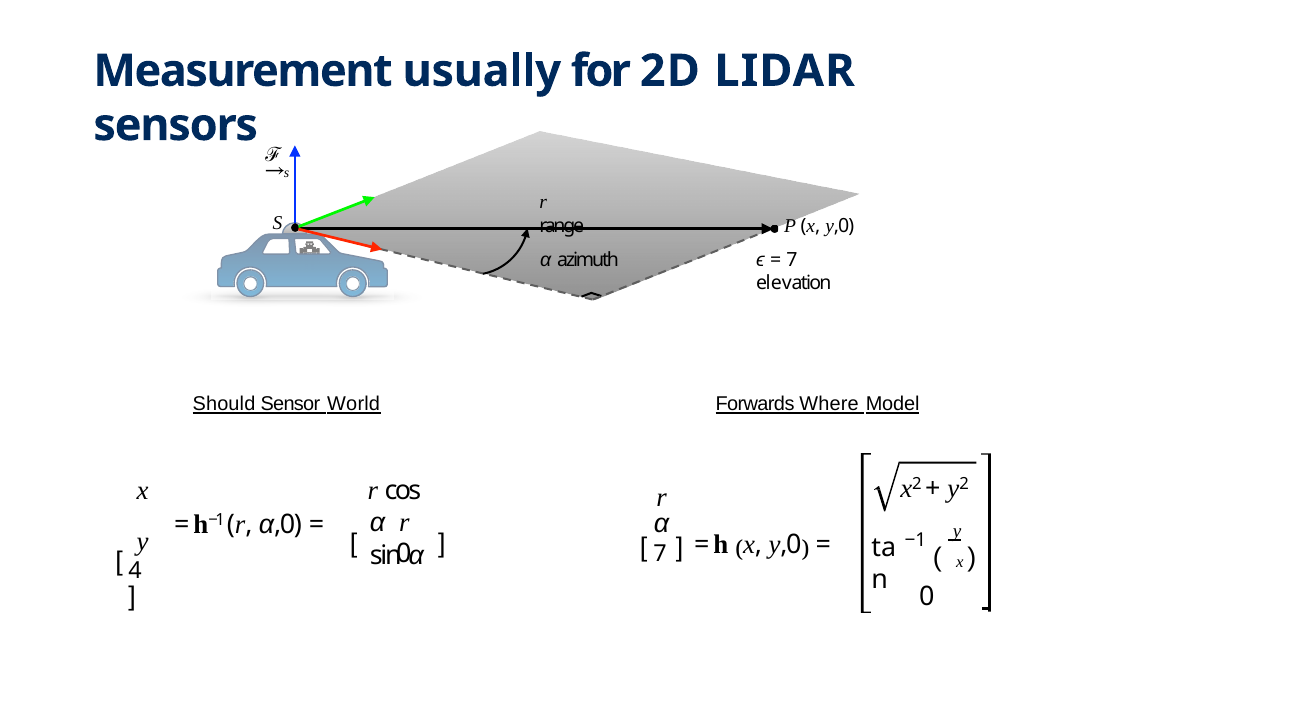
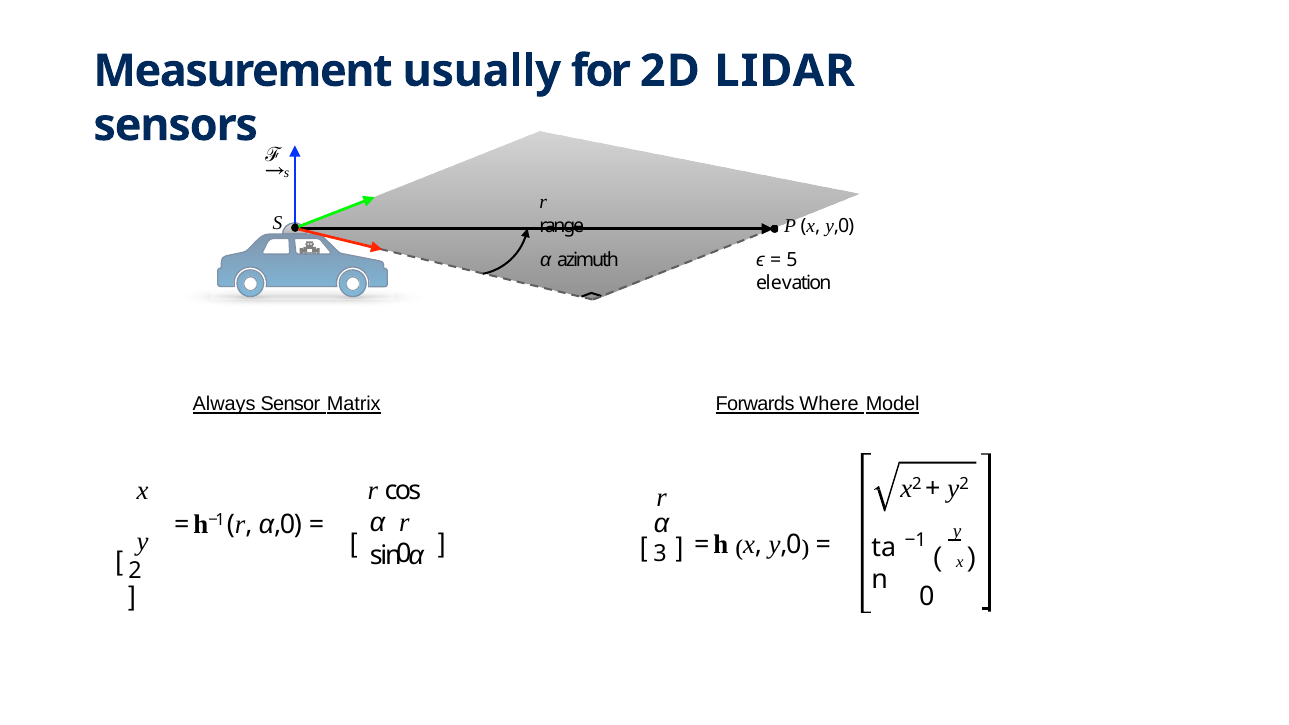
7: 7 -> 5 (792, 260)
Should: Should -> Always (224, 404)
World: World -> Matrix (354, 404)
7: 7 -> 3 (660, 554)
4: 4 -> 2 (135, 571)
